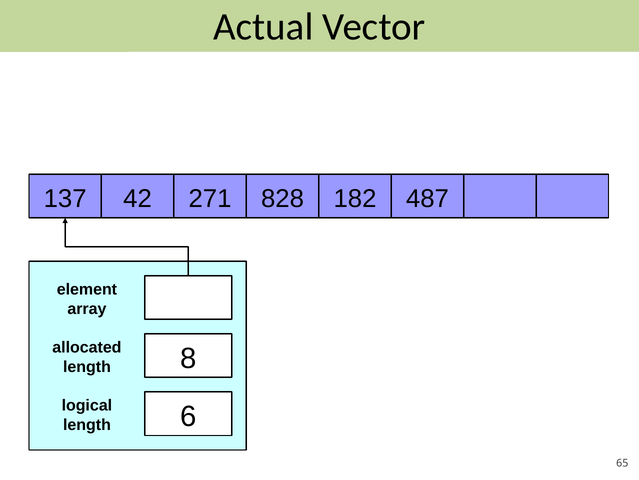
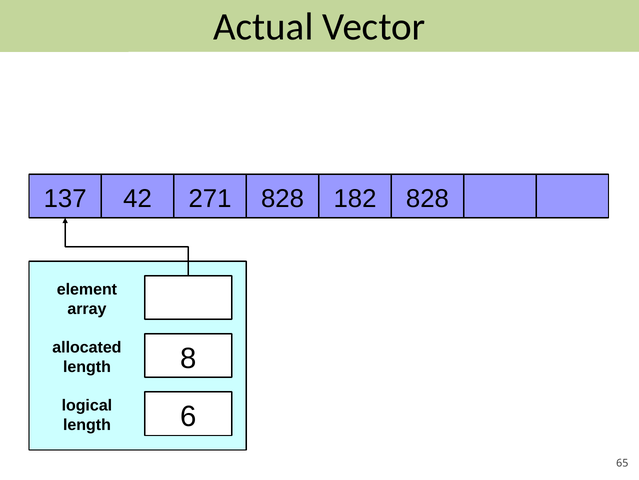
182 487: 487 -> 828 (427, 198)
